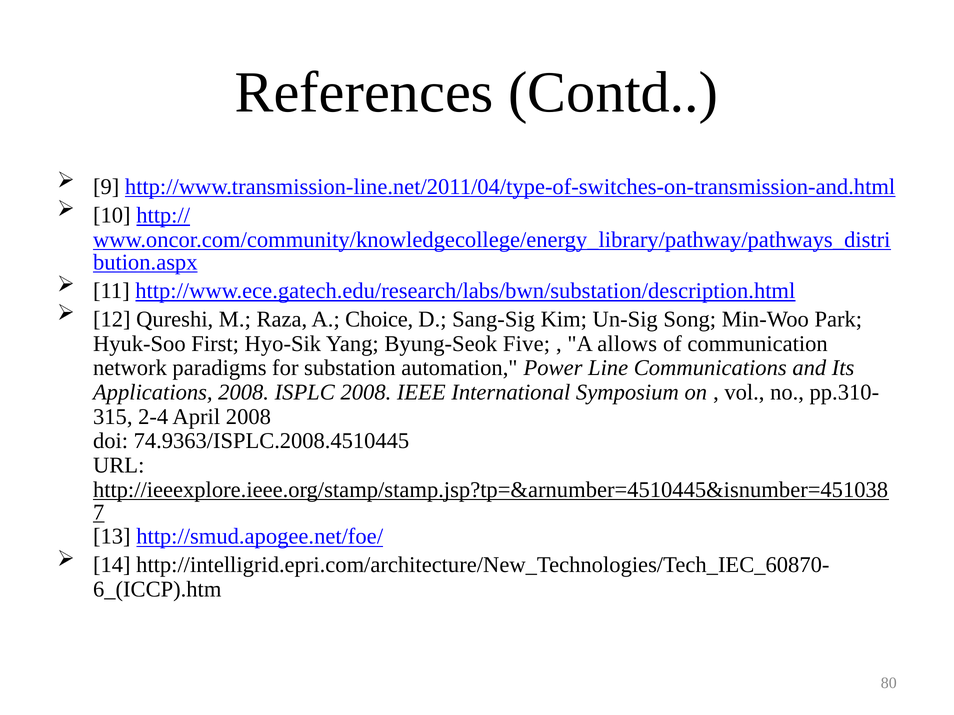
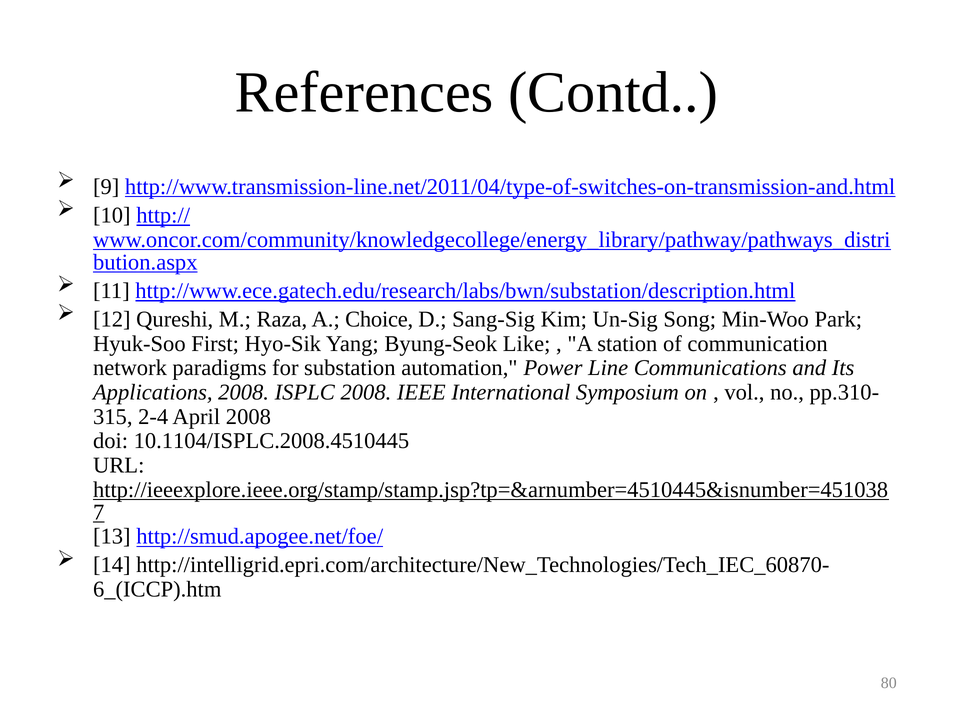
Five: Five -> Like (527, 344)
allows: allows -> station (627, 344)
74.9363/ISPLC.2008.4510445: 74.9363/ISPLC.2008.4510445 -> 10.1104/ISPLC.2008.4510445 (271, 441)
